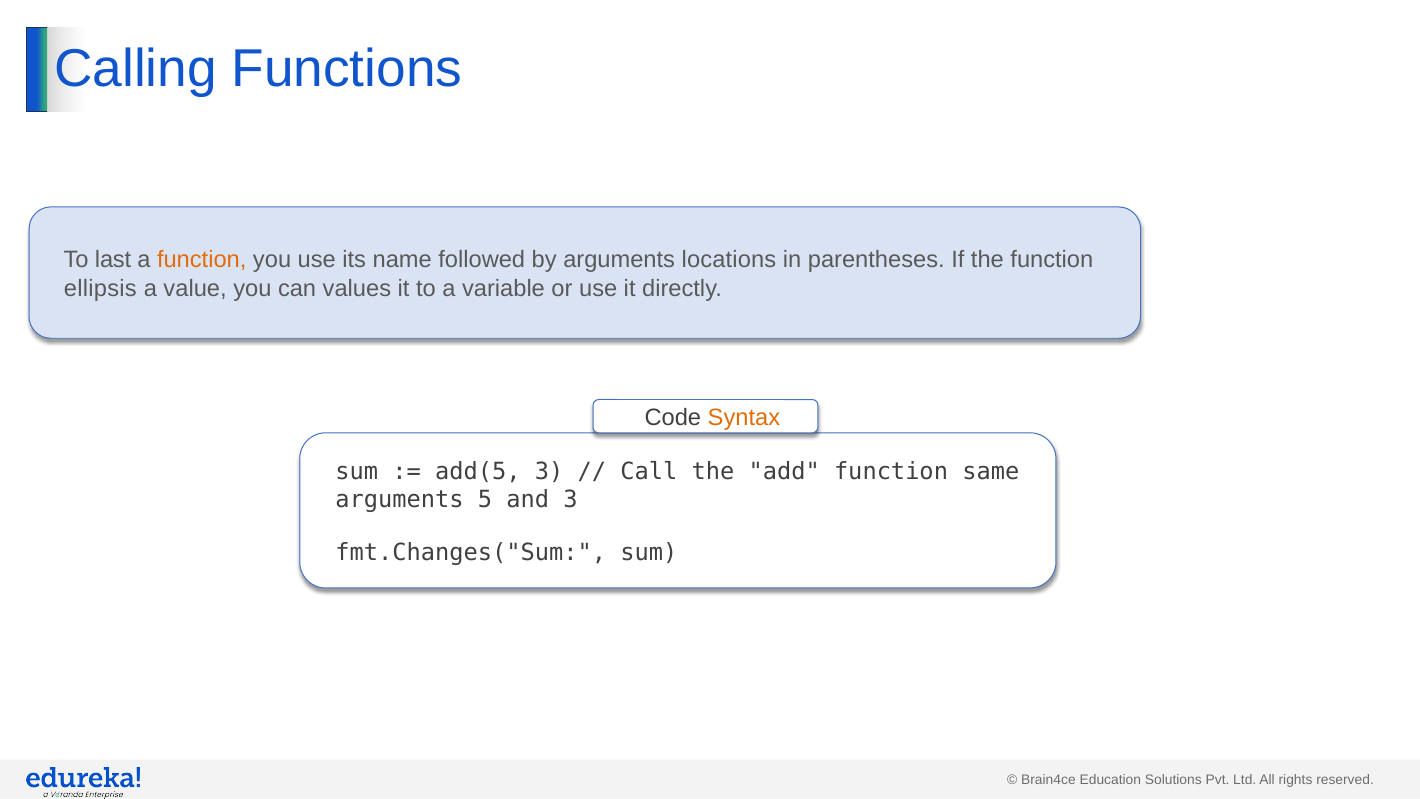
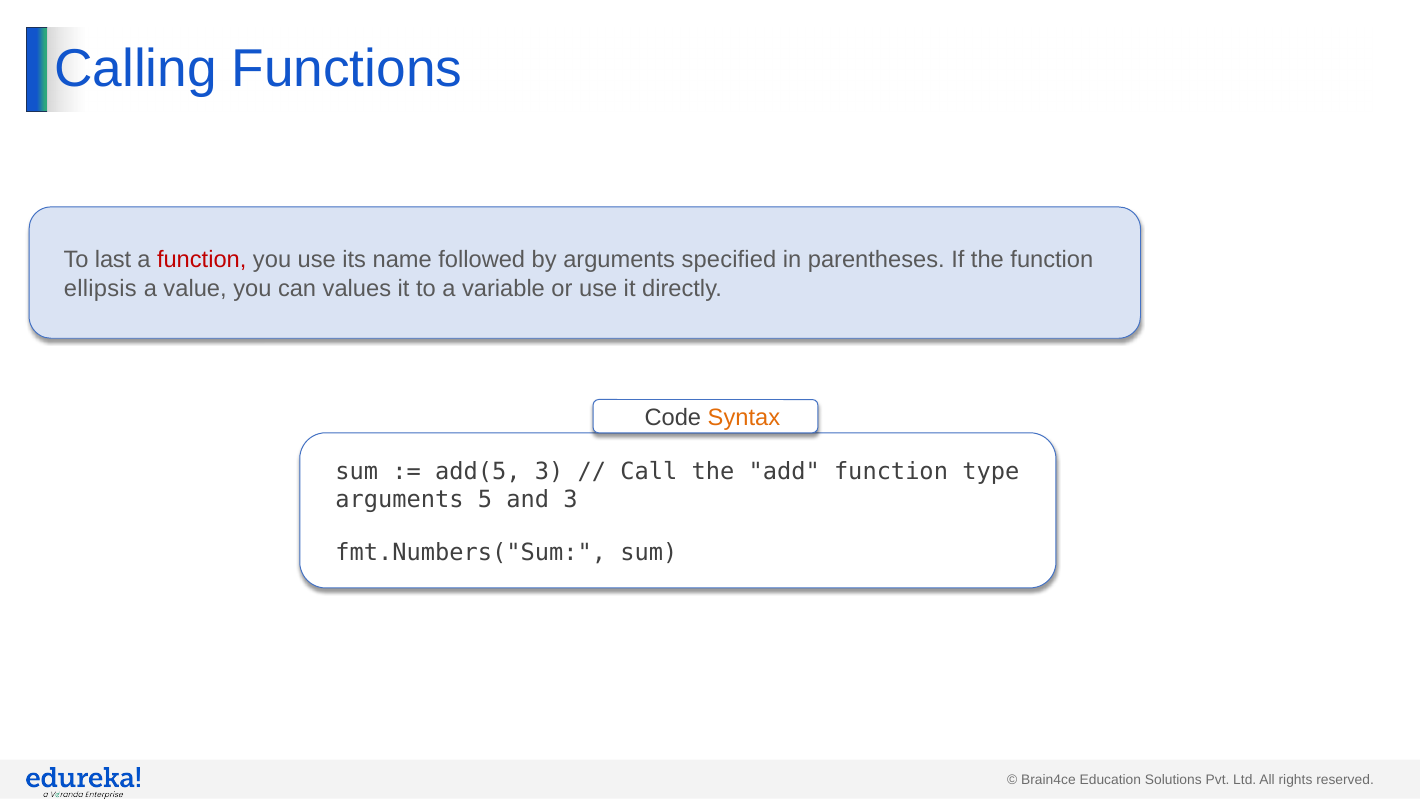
function colour: orange -> red (202, 260)
locations: locations -> specified (729, 260)
same: same -> type (991, 472)
fmt.Changes("Sum: fmt.Changes("Sum -> fmt.Numbers("Sum (471, 552)
